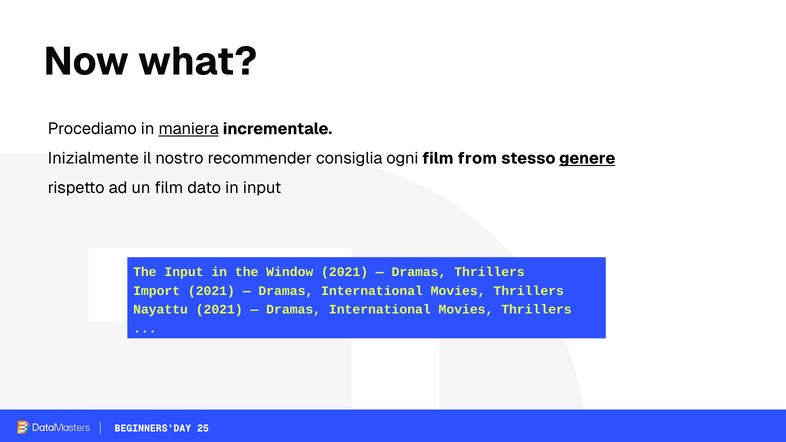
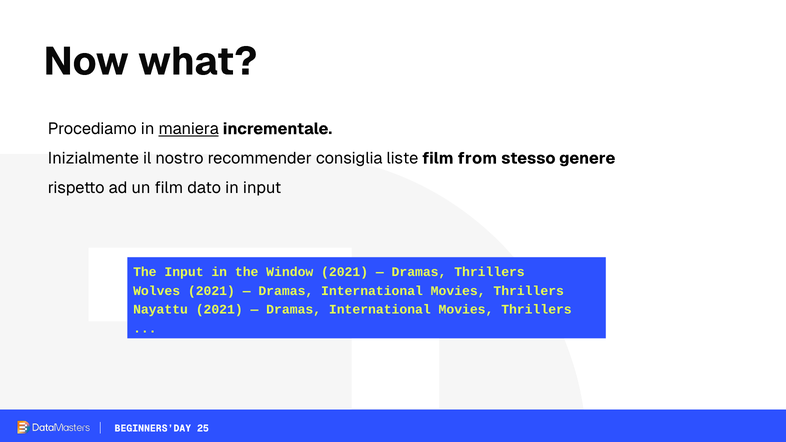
ogni: ogni -> liste (402, 158)
genere underline: present -> none (587, 158)
Import: Import -> Wolves (157, 291)
